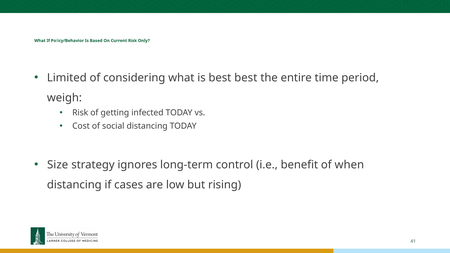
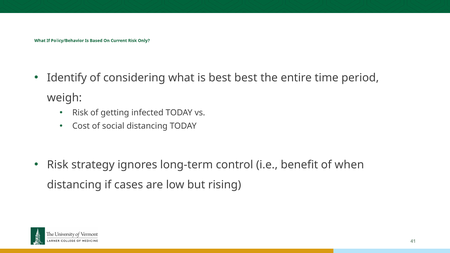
Limited: Limited -> Identify (67, 78)
Size: Size -> Risk (58, 165)
